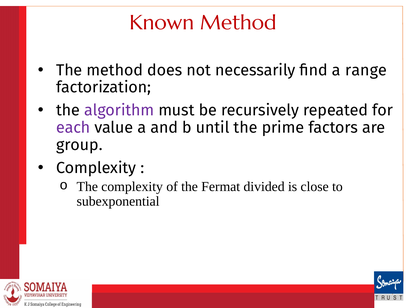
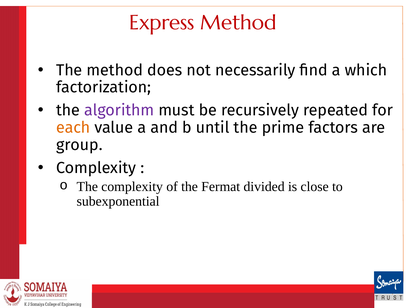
Known: Known -> Express (162, 23)
range: range -> which (366, 70)
each colour: purple -> orange (73, 128)
